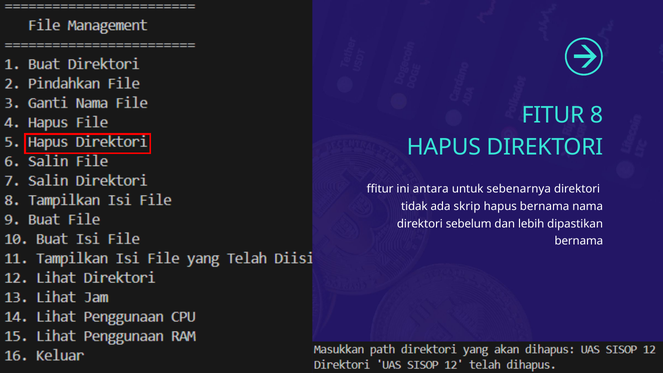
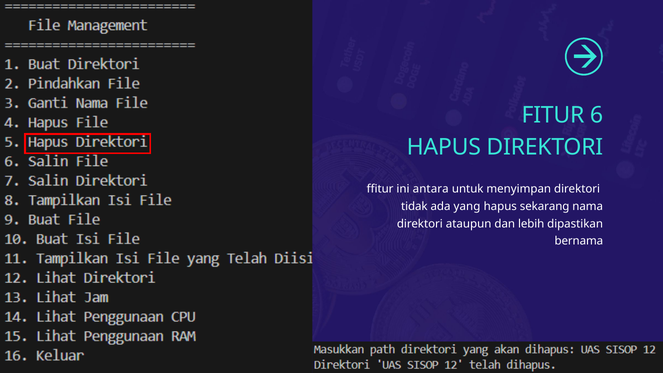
8: 8 -> 6 (597, 115)
sebenarnya: sebenarnya -> menyimpan (519, 189)
skrip: skrip -> yang (467, 206)
hapus bernama: bernama -> sekarang (545, 206)
sebelum: sebelum -> ataupun (469, 224)
